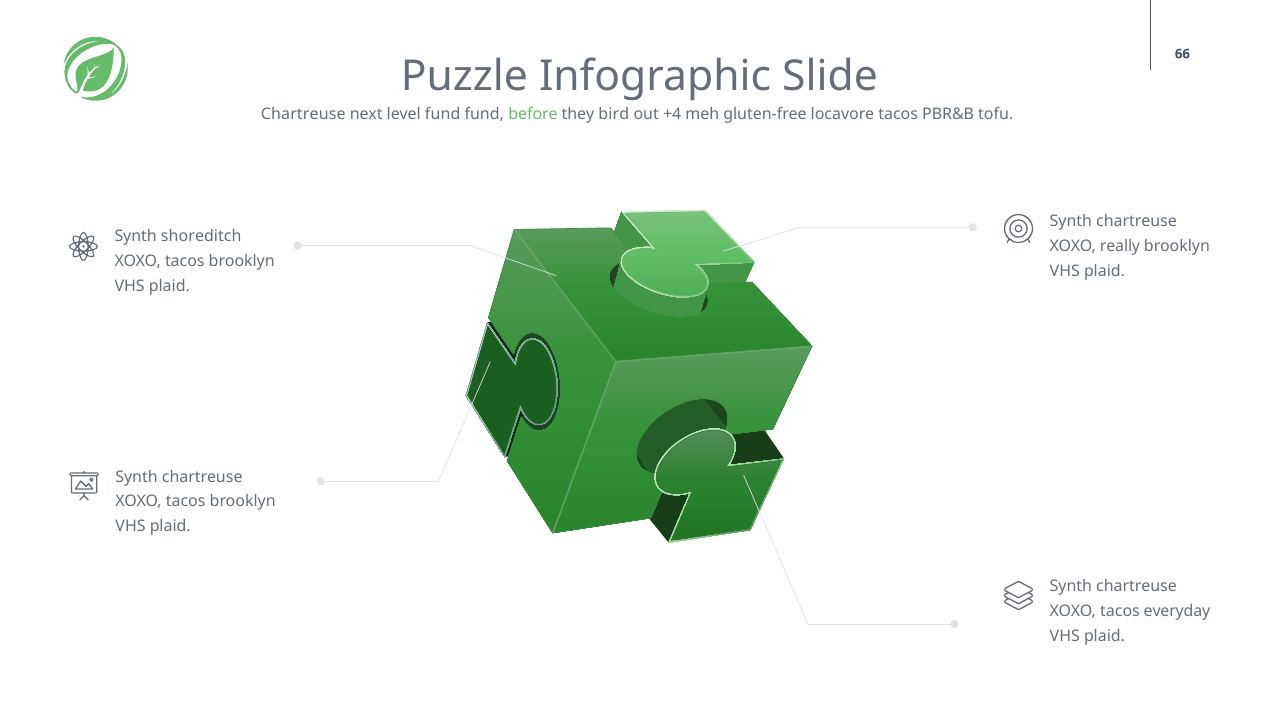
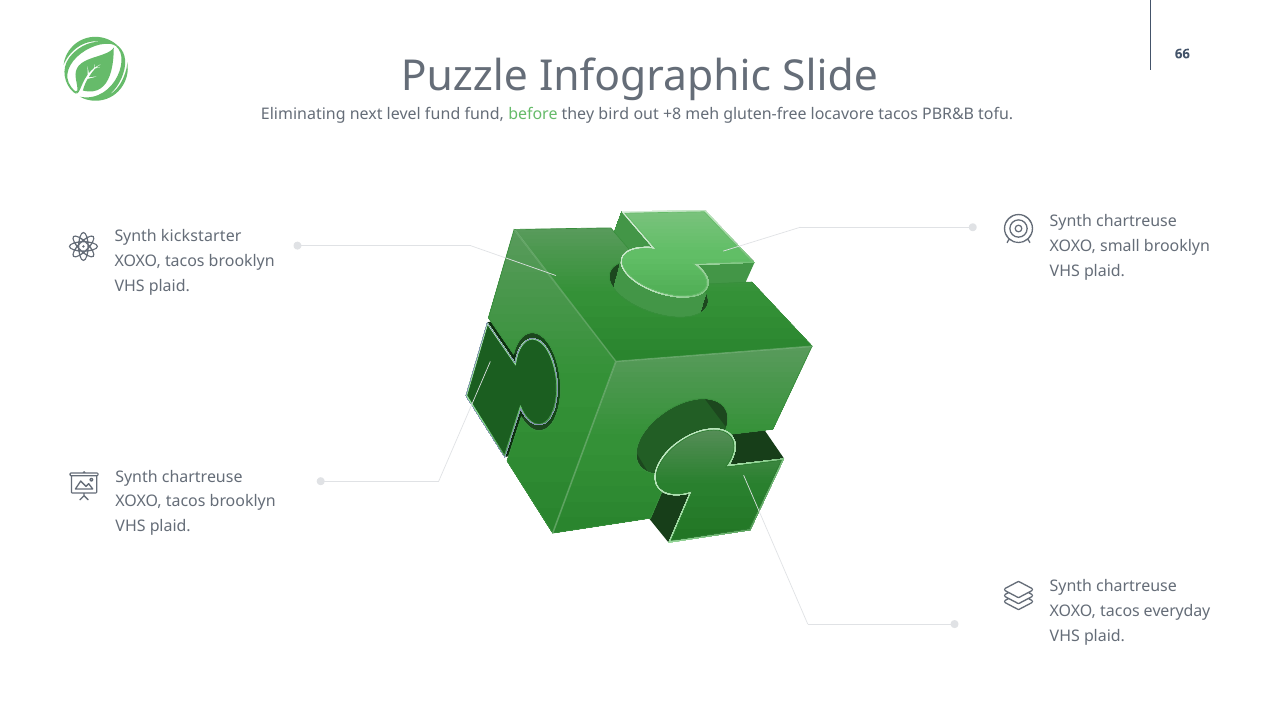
Chartreuse: Chartreuse -> Eliminating (303, 114)
+4: +4 -> +8 (672, 114)
shoreditch: shoreditch -> kickstarter (201, 237)
really: really -> small (1120, 247)
